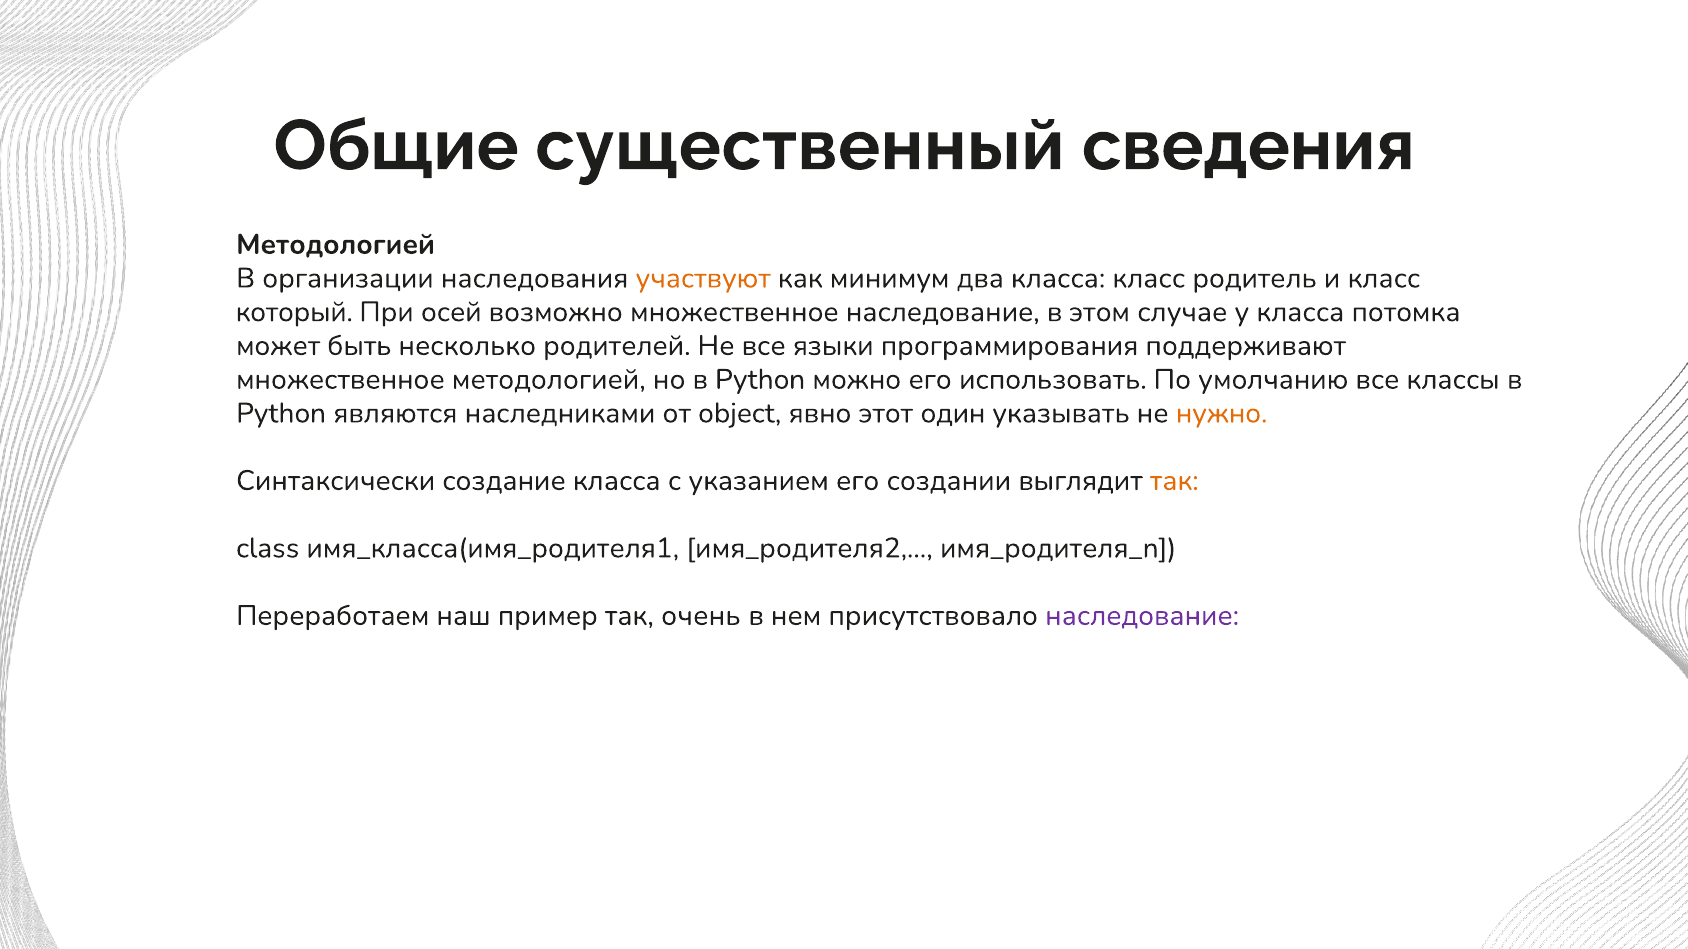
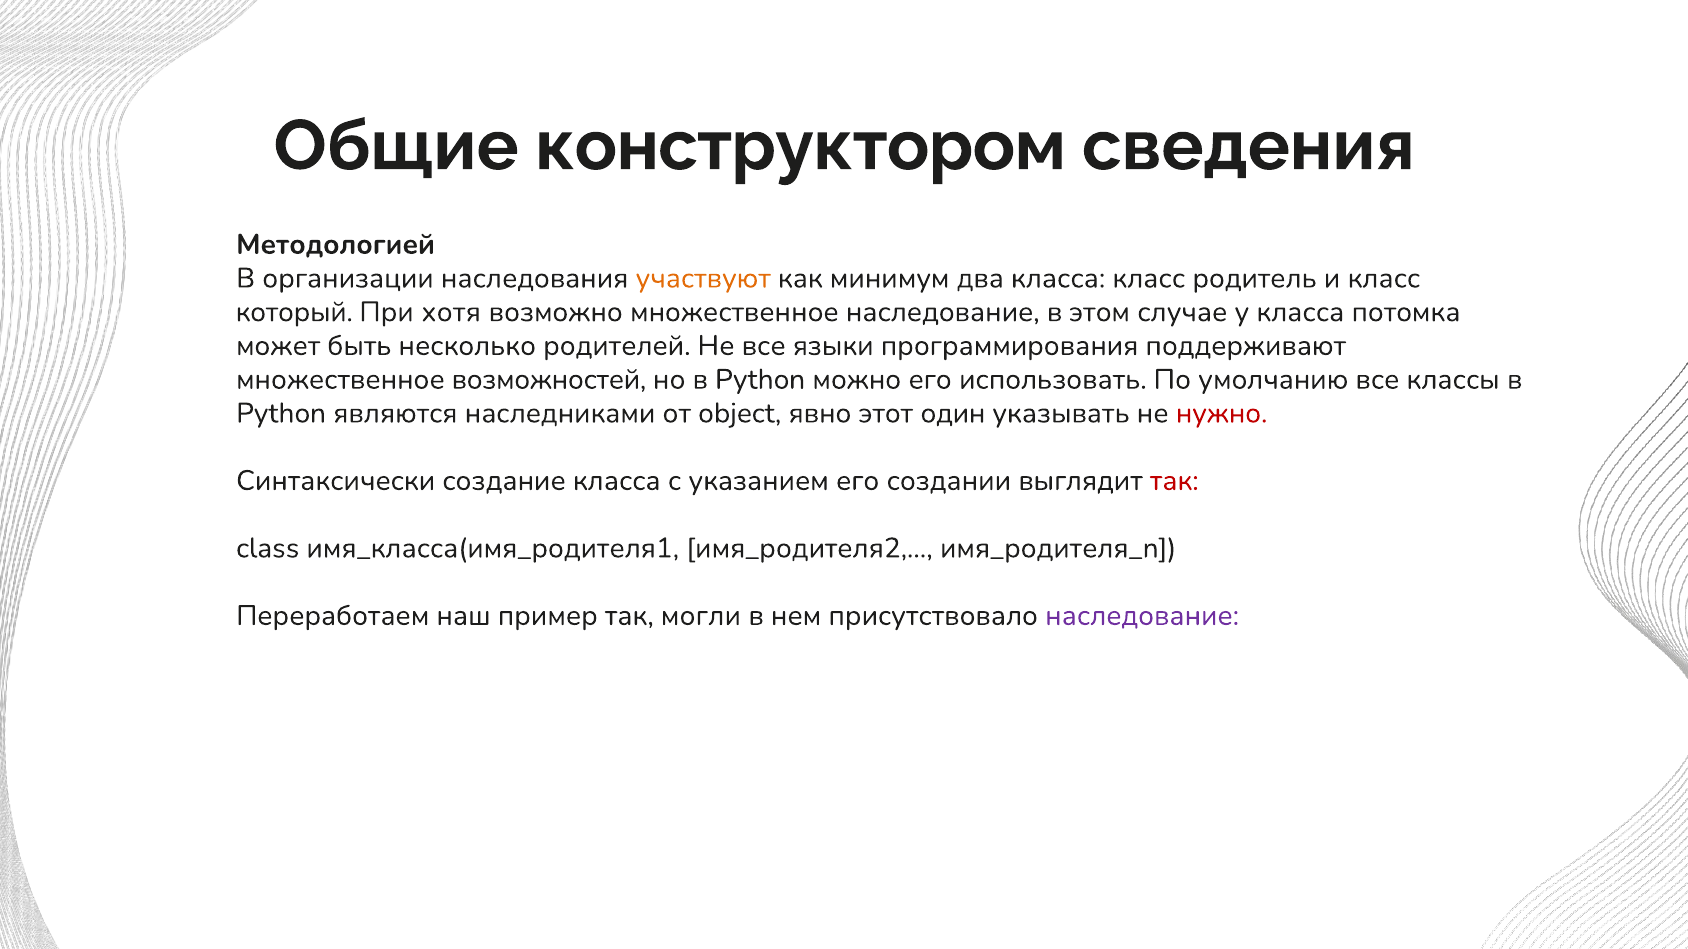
существенный: существенный -> конструктором (801, 146)
осей: осей -> хотя (451, 312)
множественное методологией: методологией -> возможностей (549, 380)
нужно colour: orange -> red (1222, 413)
так colour: orange -> red (1174, 481)
очень: очень -> могли (701, 616)
